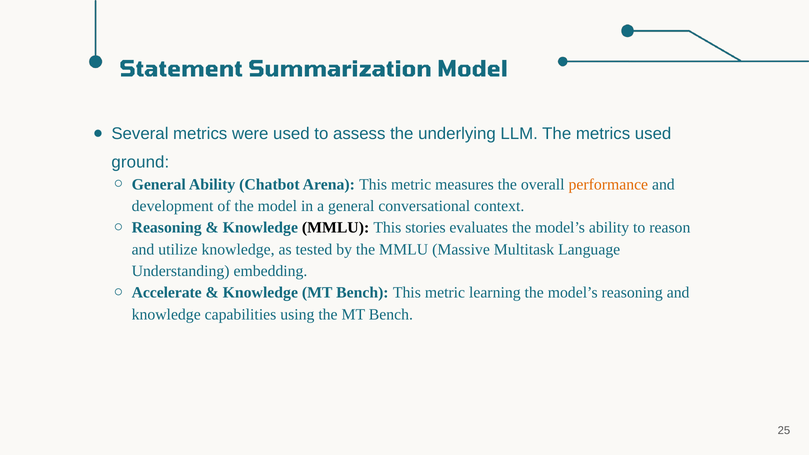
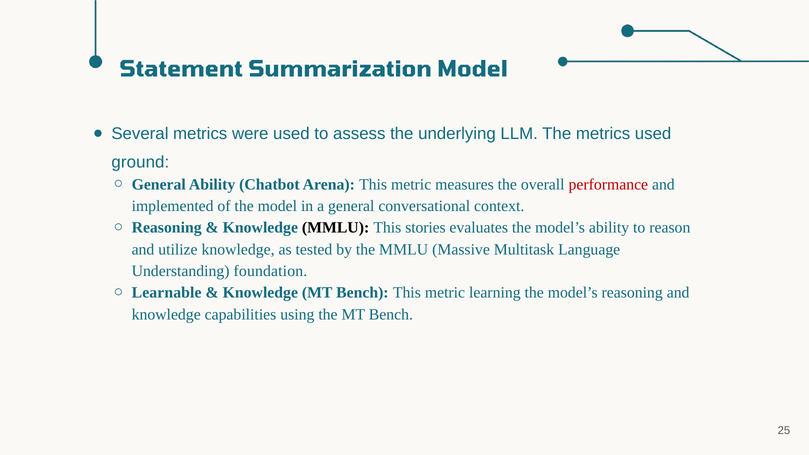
performance colour: orange -> red (608, 184)
development: development -> implemented (173, 206)
embedding: embedding -> foundation (270, 271)
Accelerate: Accelerate -> Learnable (167, 293)
